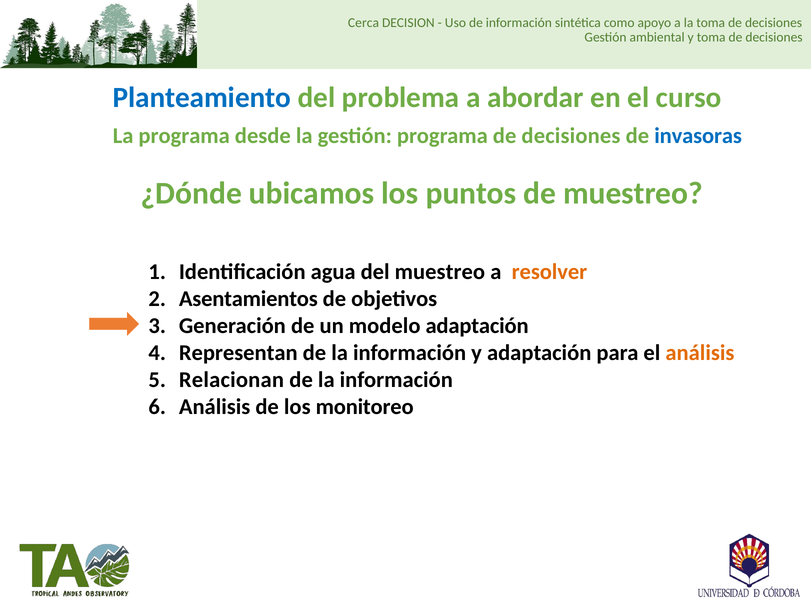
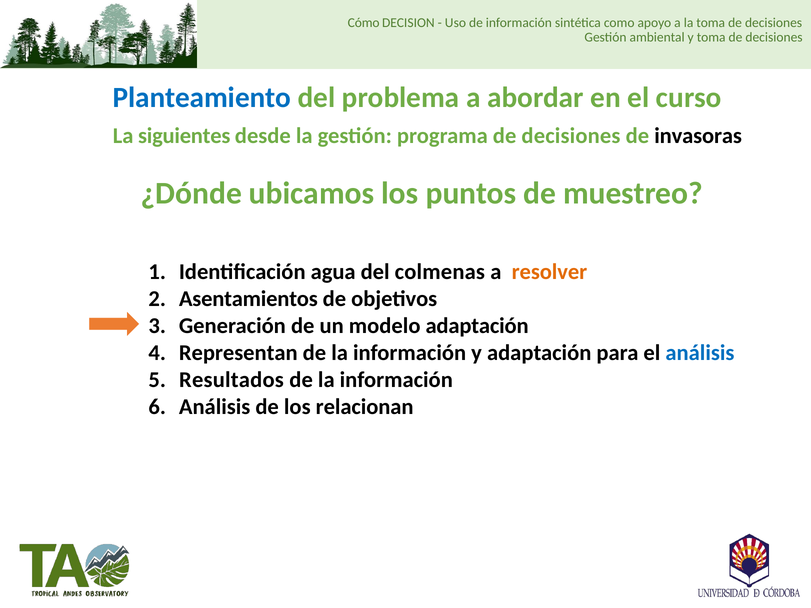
Cerca: Cerca -> Cómo (364, 23)
La programa: programa -> siguientes (184, 136)
invasoras colour: blue -> black (698, 136)
del muestreo: muestreo -> colmenas (440, 272)
análisis colour: orange -> blue (700, 353)
Relacionan: Relacionan -> Resultados (231, 380)
monitoreo: monitoreo -> relacionan (365, 407)
